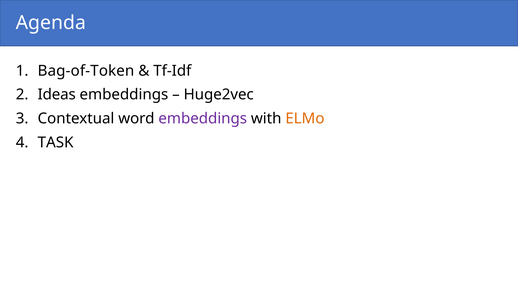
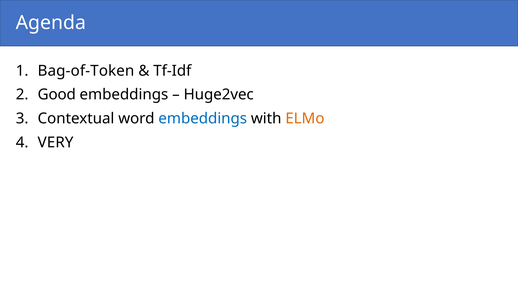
Ideas: Ideas -> Good (57, 95)
embeddings colour: purple -> blue (203, 119)
TASK: TASK -> VERY (56, 143)
